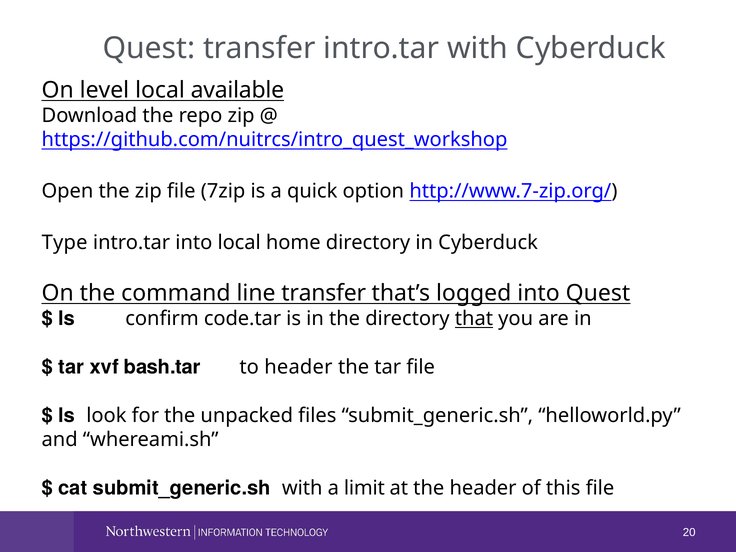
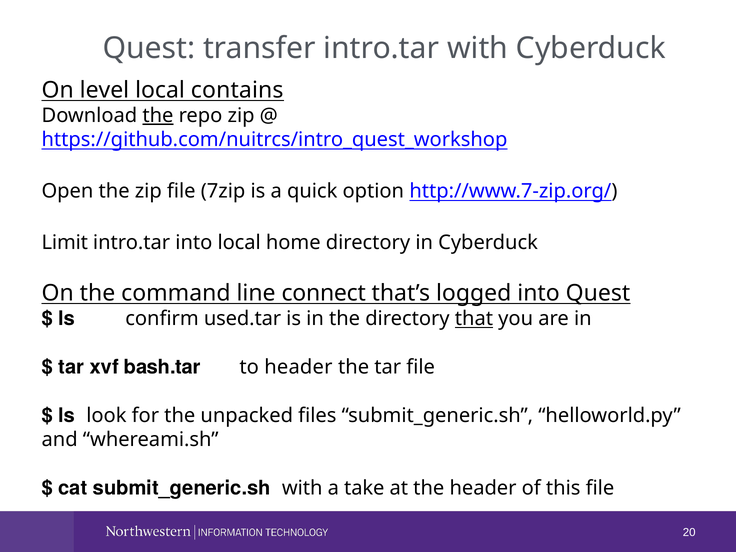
available: available -> contains (237, 90)
the underline: none -> present (158, 116)
Type: Type -> Limit (65, 243)
line transfer: transfer -> connect (324, 293)
code.tar: code.tar -> used.tar (243, 319)
limit: limit -> take (364, 488)
